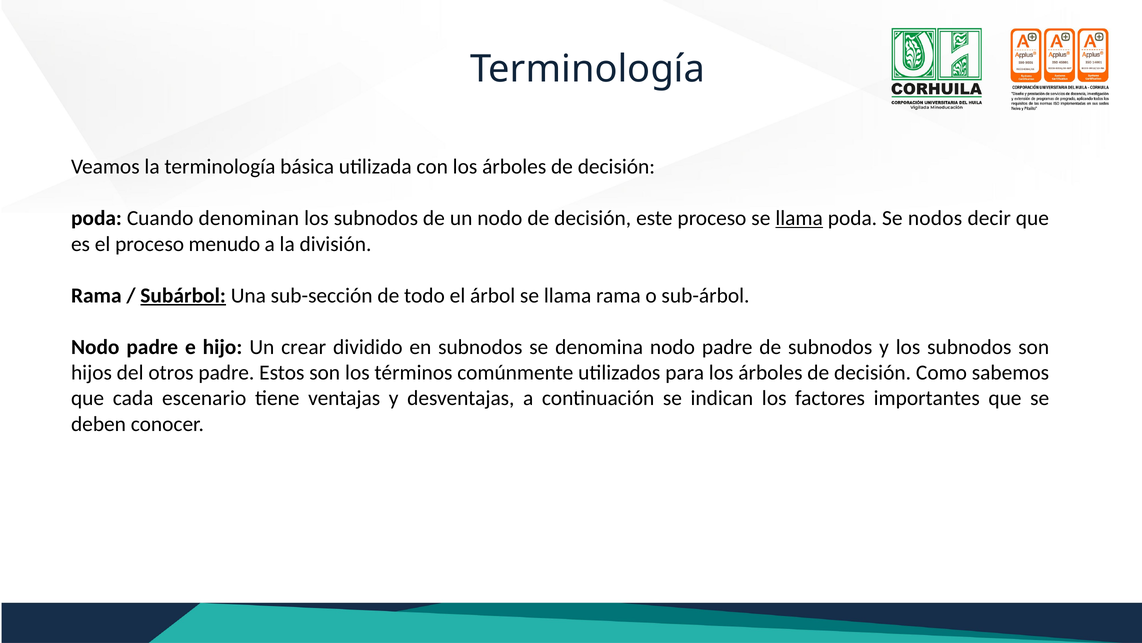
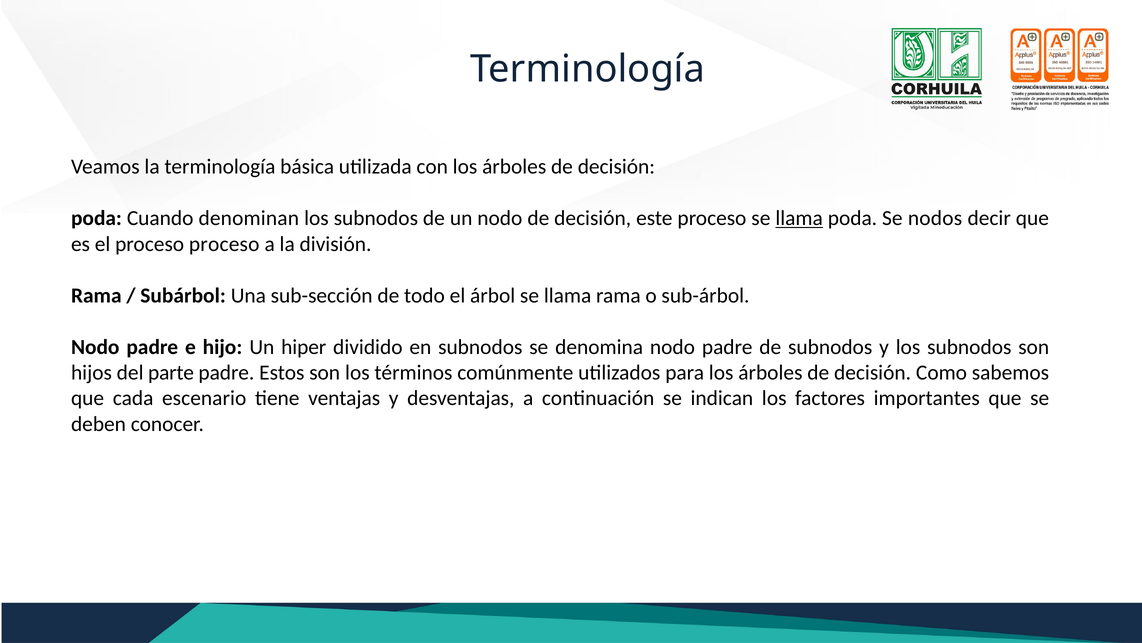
proceso menudo: menudo -> proceso (224, 244)
Subárbol underline: present -> none (183, 295)
crear: crear -> hiper (304, 347)
otros: otros -> parte (171, 372)
